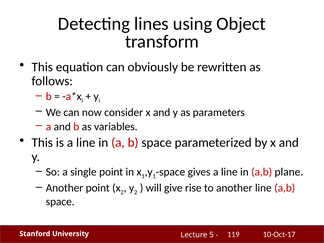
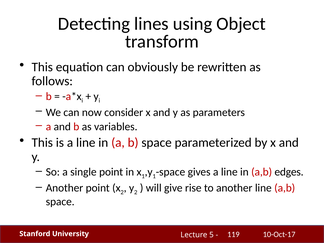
plane: plane -> edges (289, 172)
